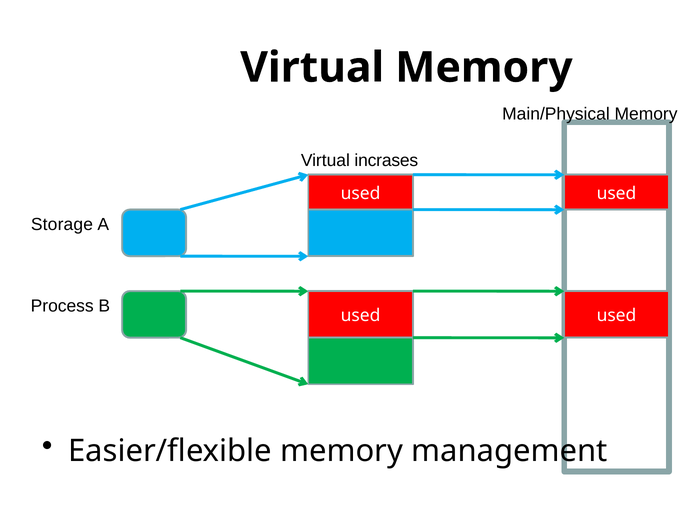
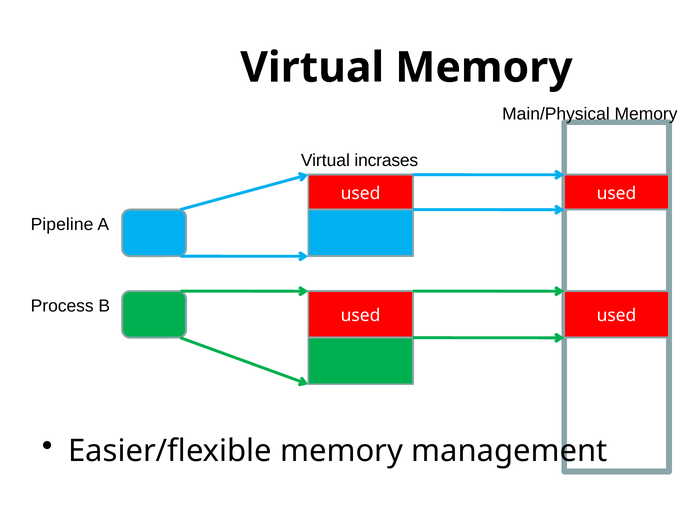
Storage: Storage -> Pipeline (62, 224)
